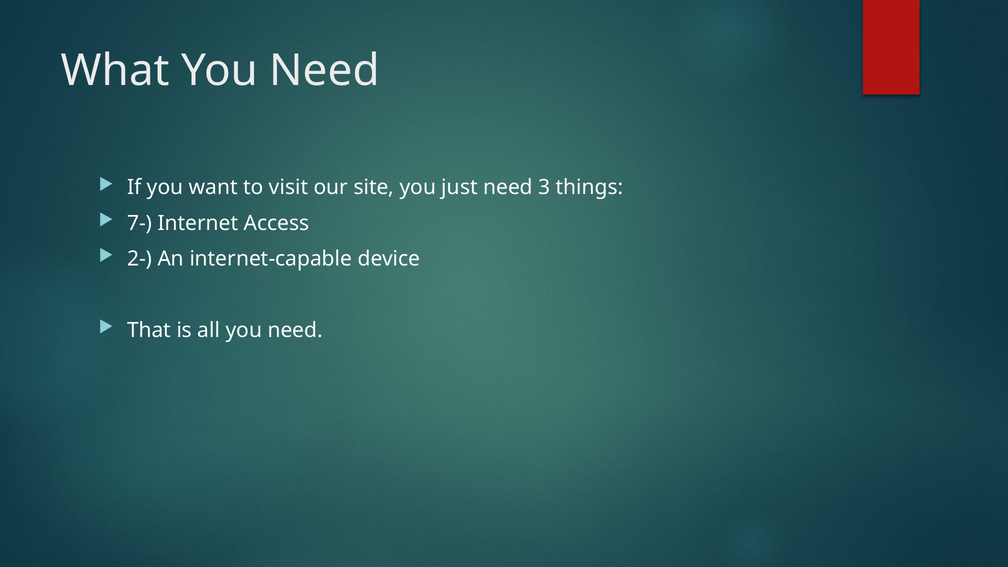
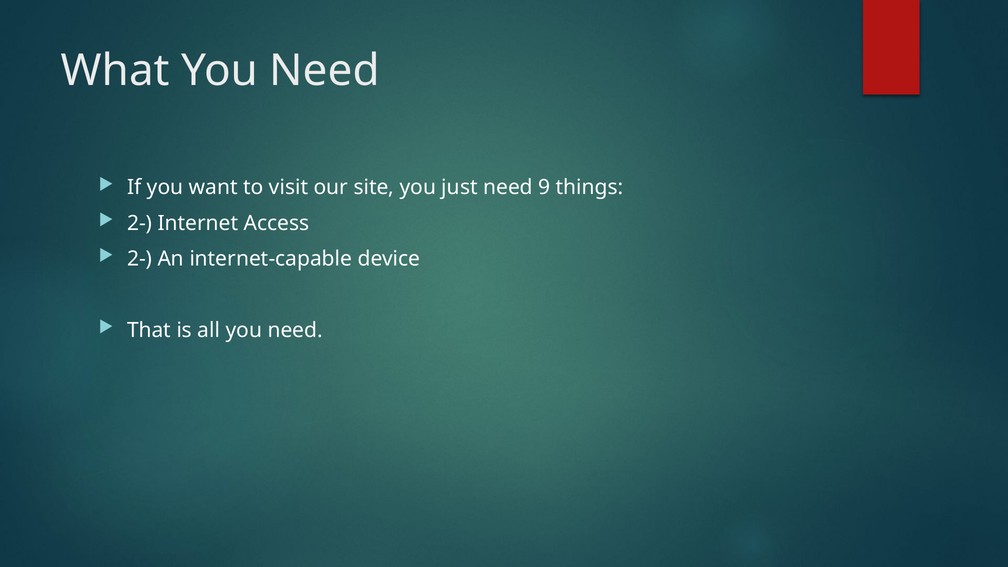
3: 3 -> 9 (544, 188)
7-: 7- -> 2- (140, 223)
